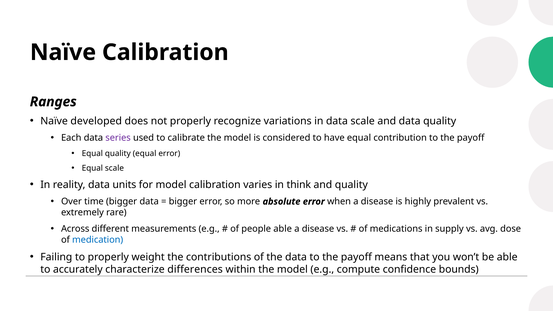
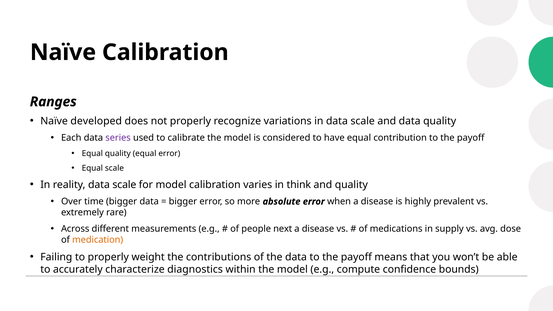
reality data units: units -> scale (124, 185)
people able: able -> next (283, 229)
medication colour: blue -> orange (98, 240)
differences: differences -> diagnostics (195, 269)
